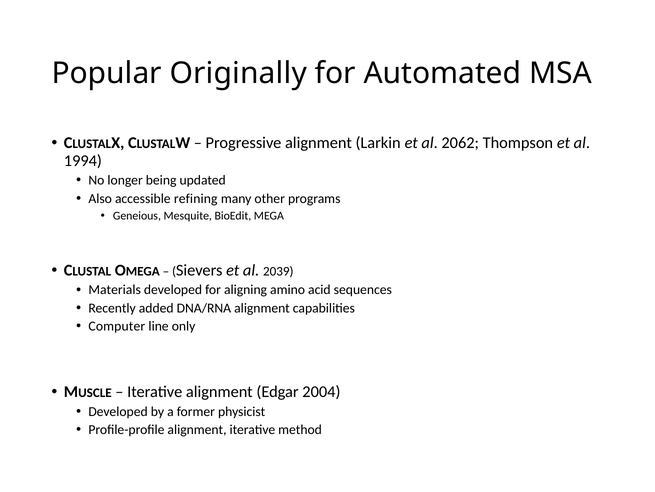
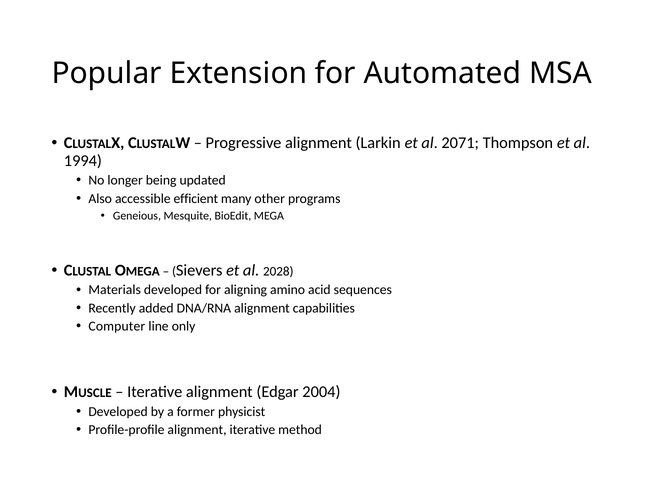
Originally: Originally -> Extension (238, 73)
2062: 2062 -> 2071 (460, 143)
refining: refining -> efficient (196, 198)
2039: 2039 -> 2028 (278, 271)
